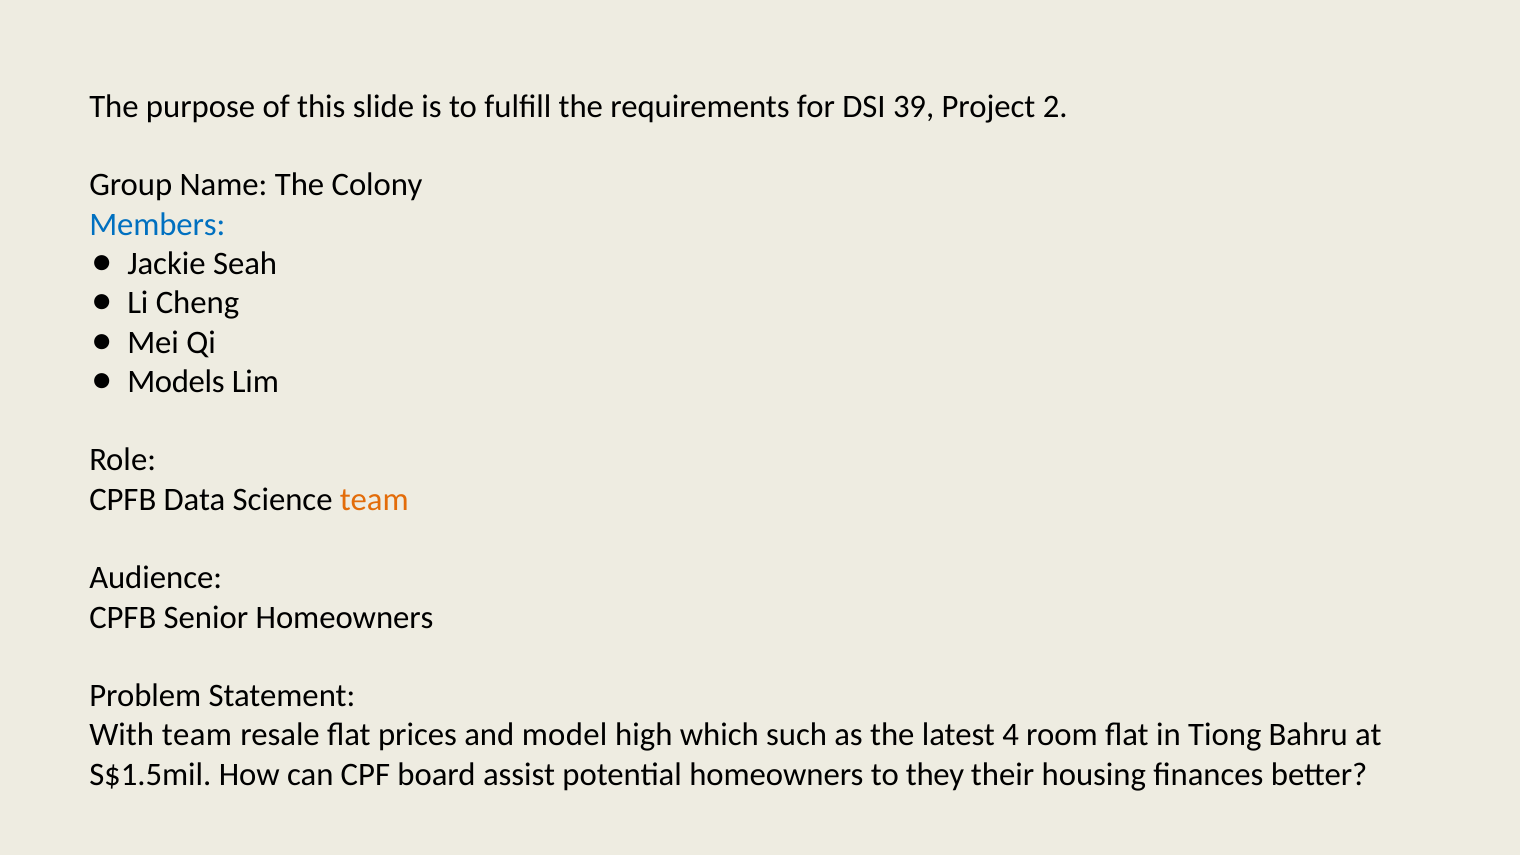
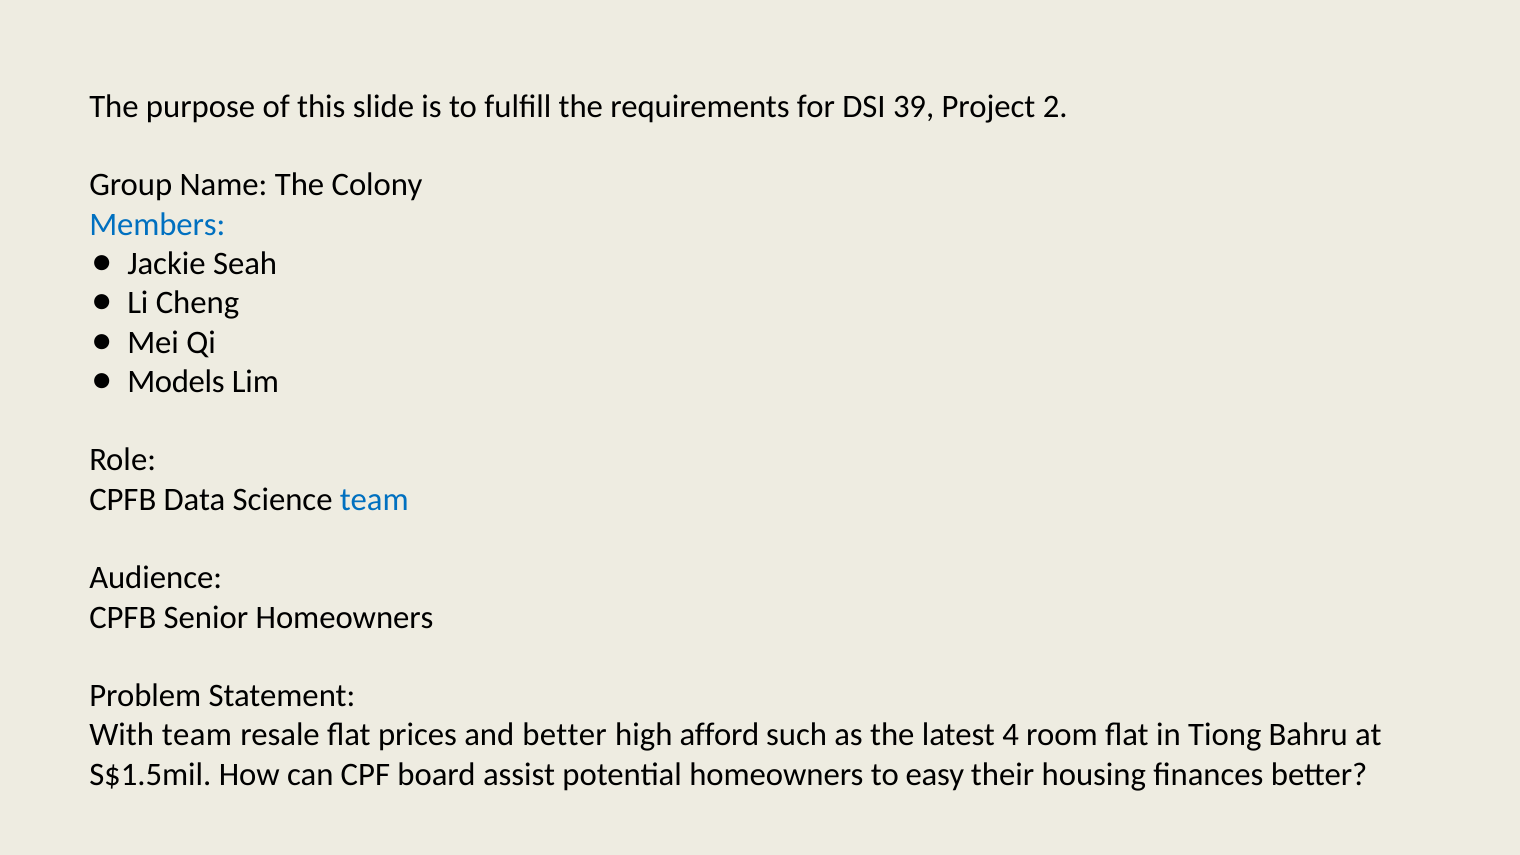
team colour: orange -> blue (374, 499)
and model: model -> better (565, 735)
which: which -> afford (719, 735)
they: they -> easy (935, 774)
